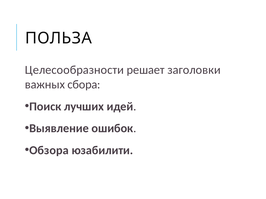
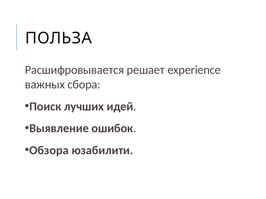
Целесообразности: Целесообразности -> Расшифровывается (75, 70)
заголовки: заголовки -> experience (194, 70)
